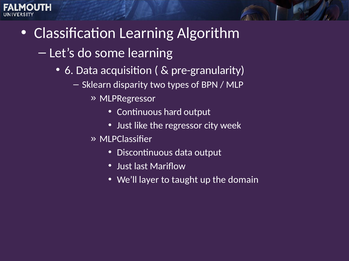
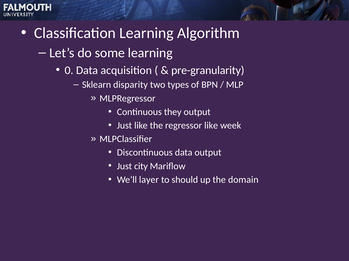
6: 6 -> 0 (69, 70)
hard: hard -> they (173, 112)
regressor city: city -> like (211, 126)
last: last -> city (141, 167)
taught: taught -> should (185, 180)
